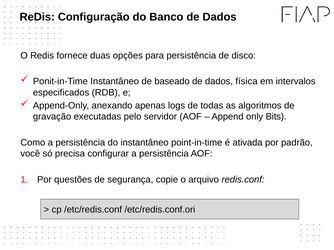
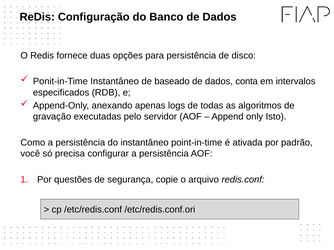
física: física -> conta (247, 82)
Bits: Bits -> Isto (276, 117)
